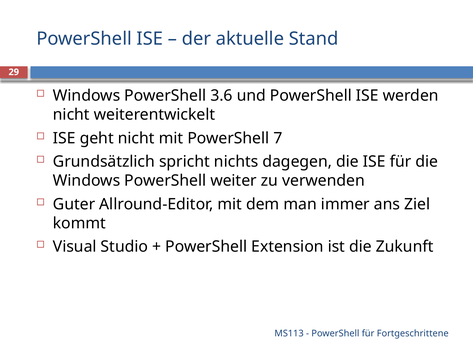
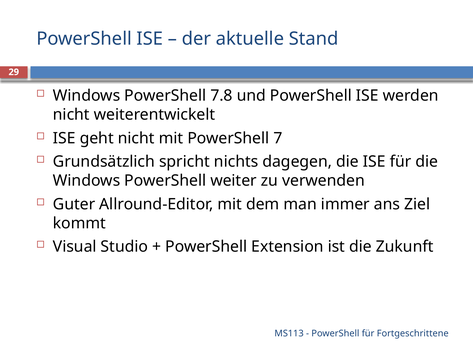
3.6: 3.6 -> 7.8 (221, 96)
